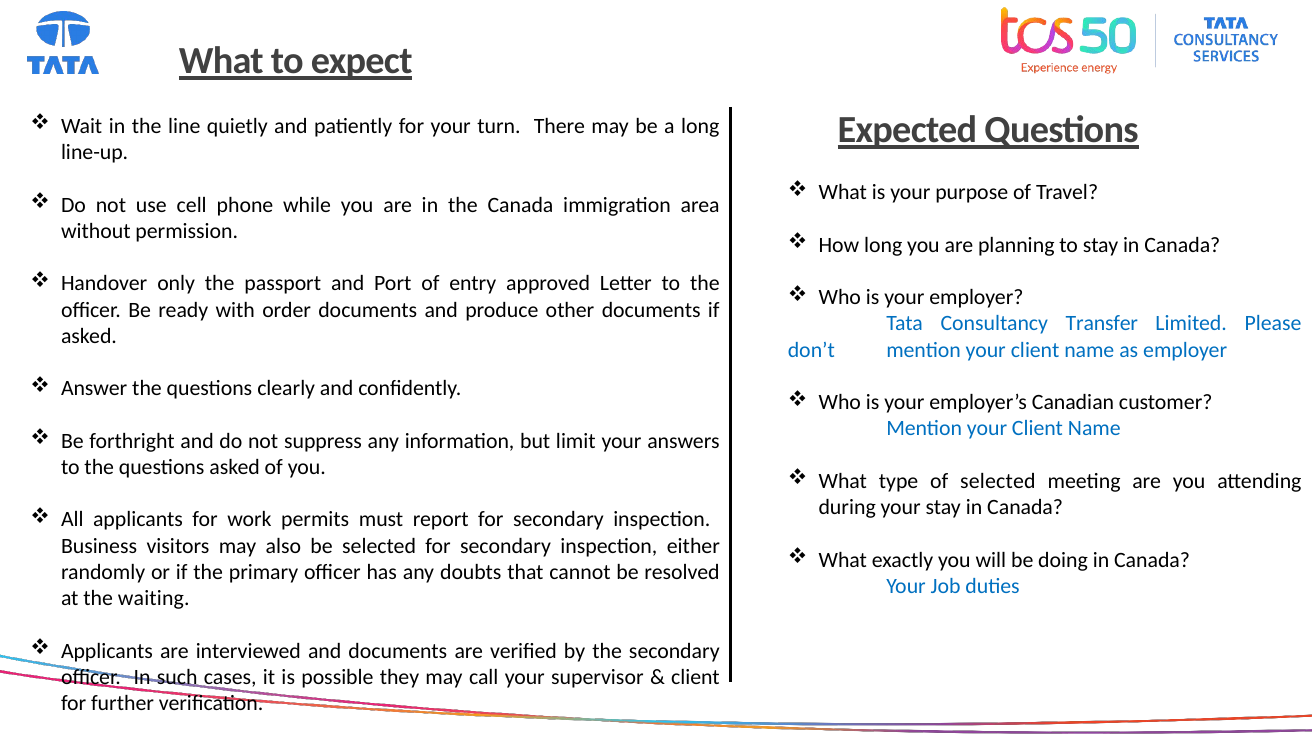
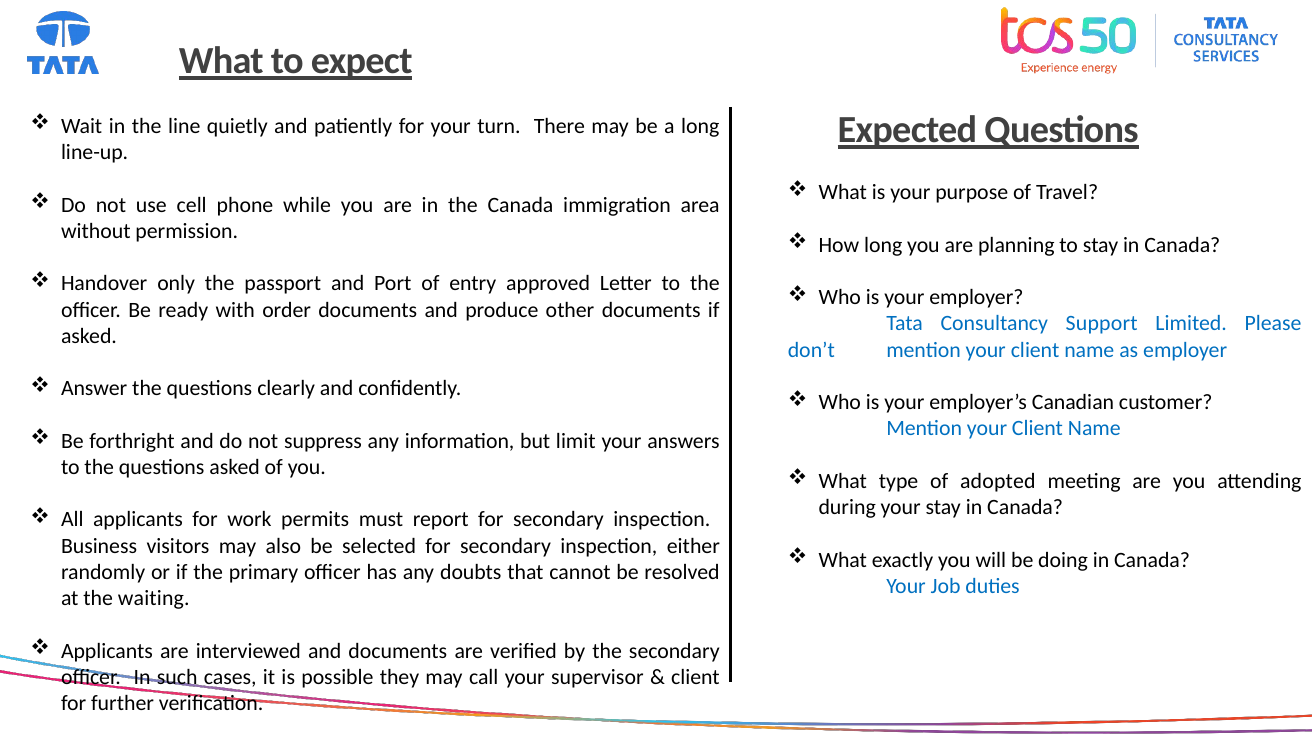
Transfer: Transfer -> Support (1102, 324)
of selected: selected -> adopted (998, 481)
